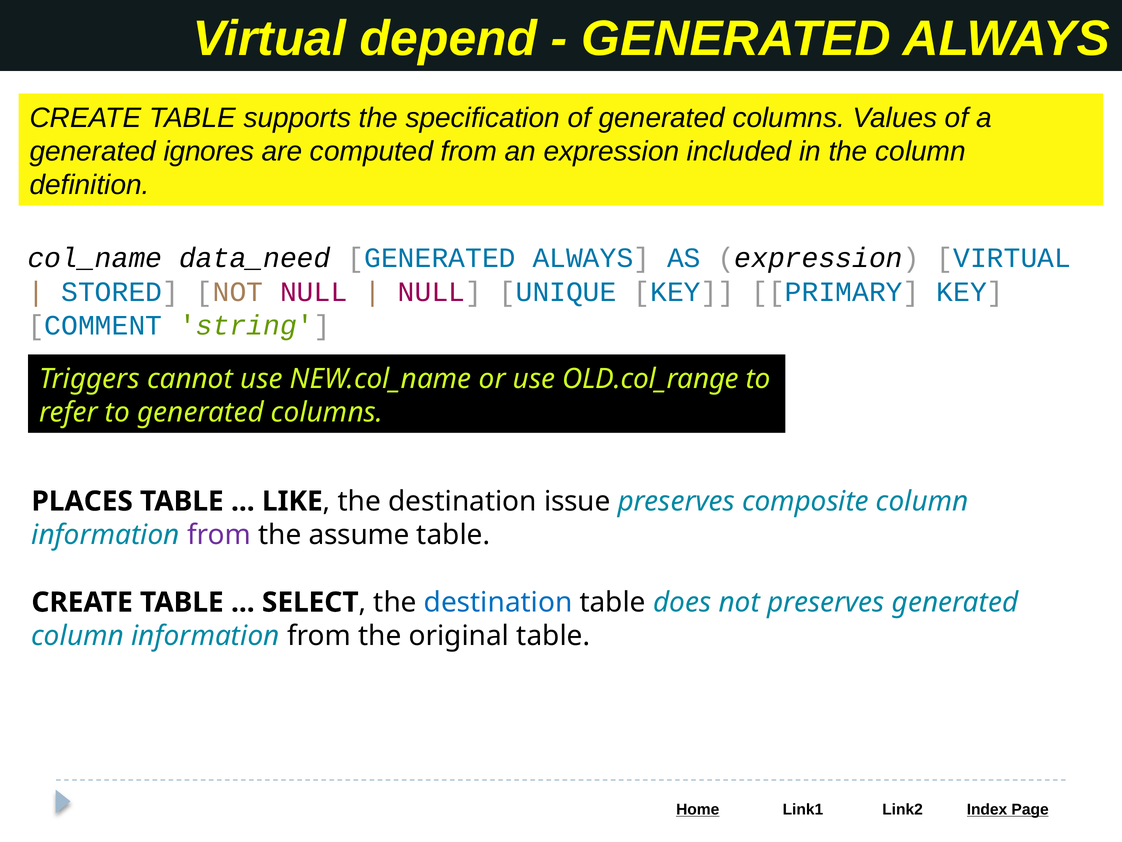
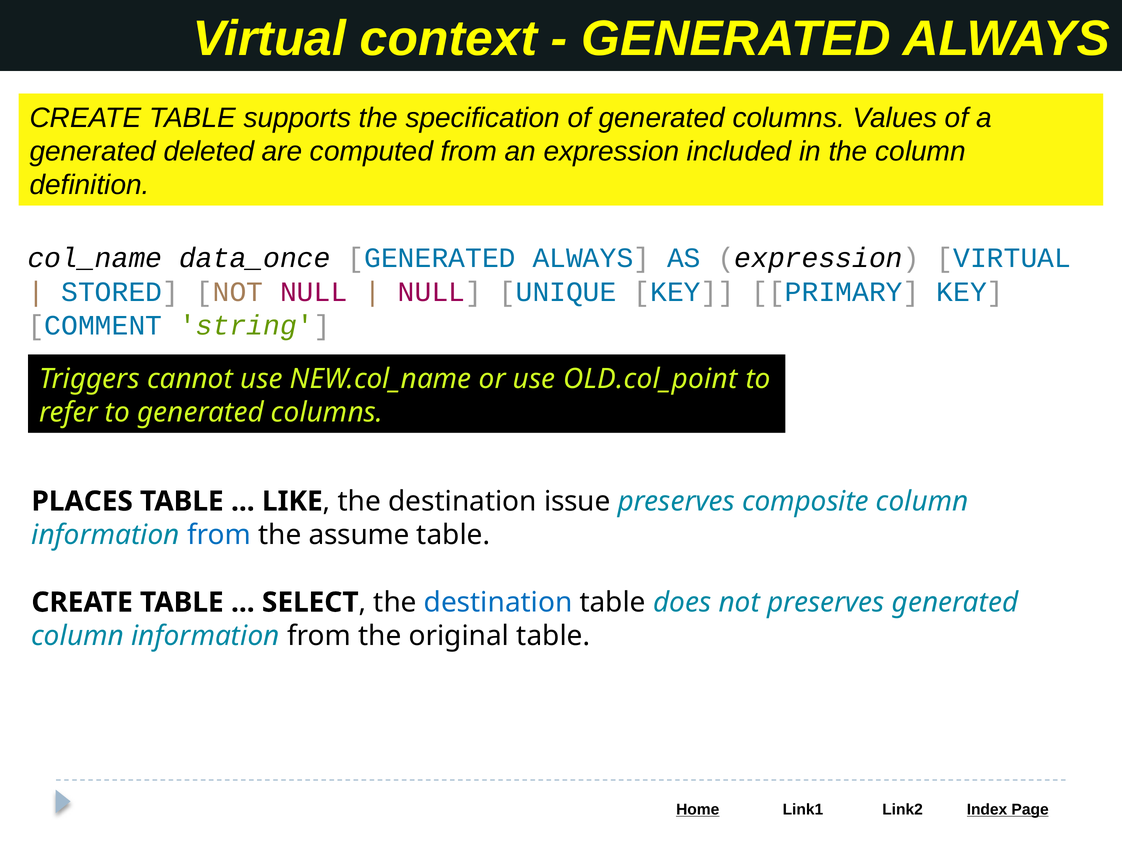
depend: depend -> context (449, 39)
ignores: ignores -> deleted (209, 151)
data_need: data_need -> data_once (255, 258)
OLD.col_range: OLD.col_range -> OLD.col_point (650, 379)
from colour: purple -> blue (219, 535)
